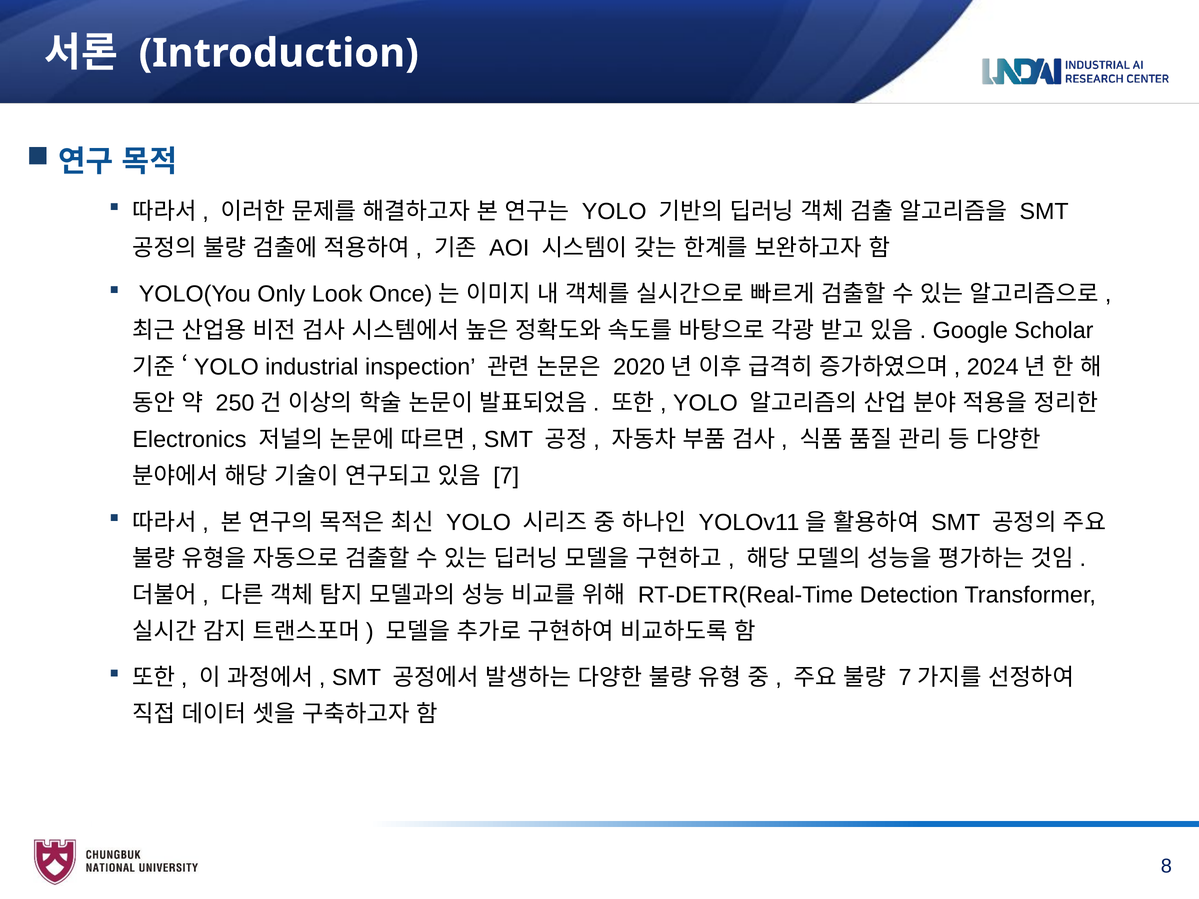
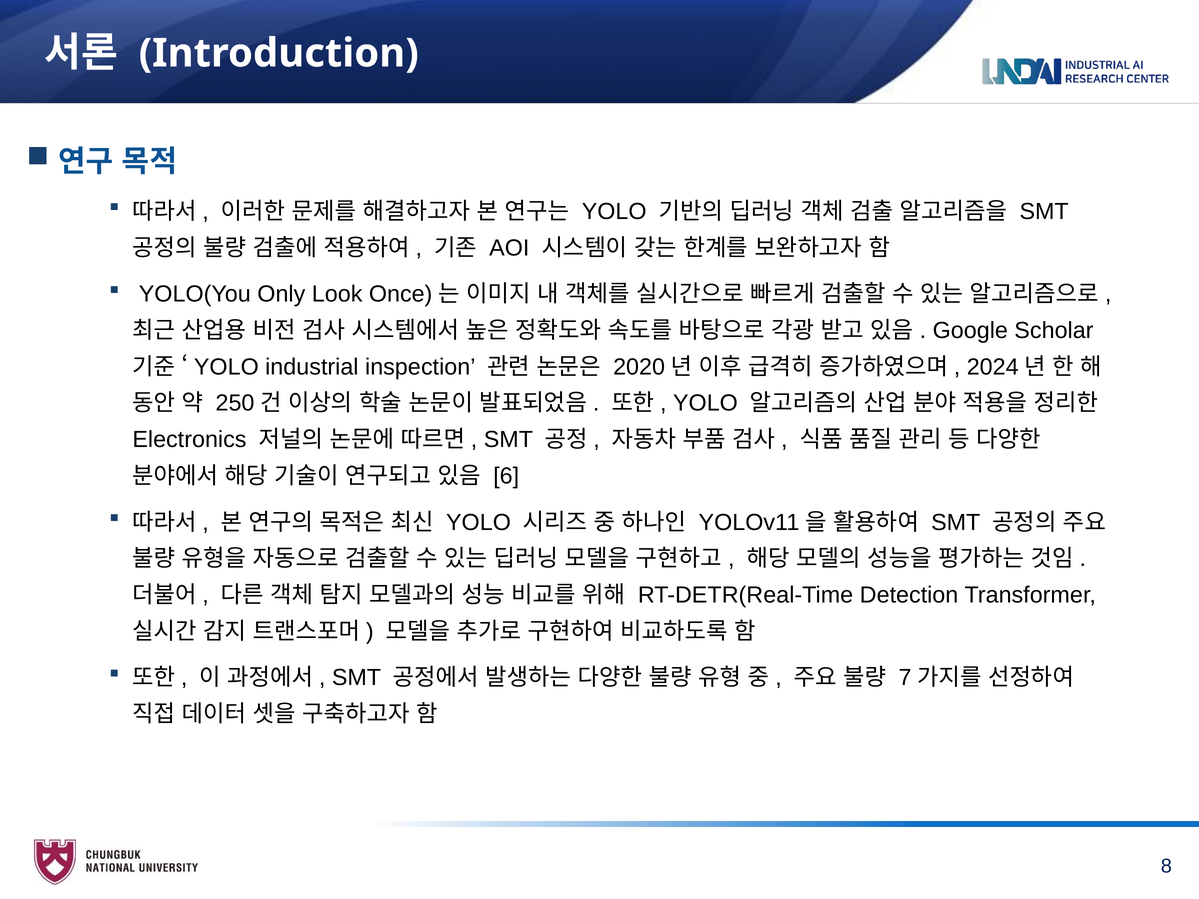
7: 7 -> 6 (506, 476)
